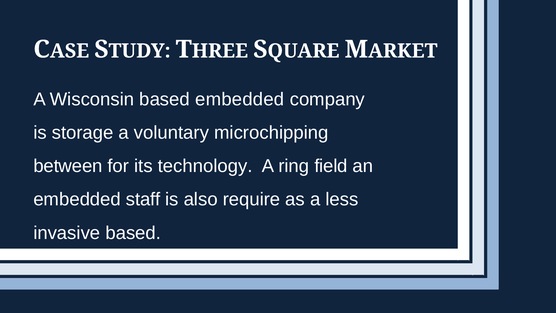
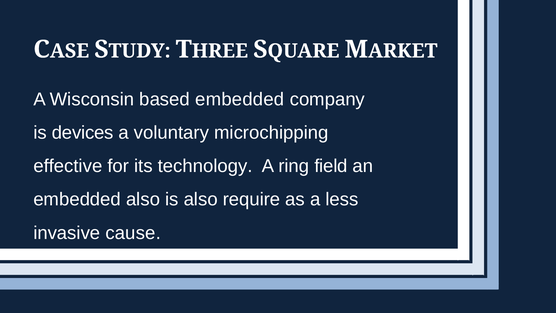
storage: storage -> devices (83, 133)
between: between -> effective (68, 166)
embedded staff: staff -> also (143, 199)
invasive based: based -> cause (133, 233)
